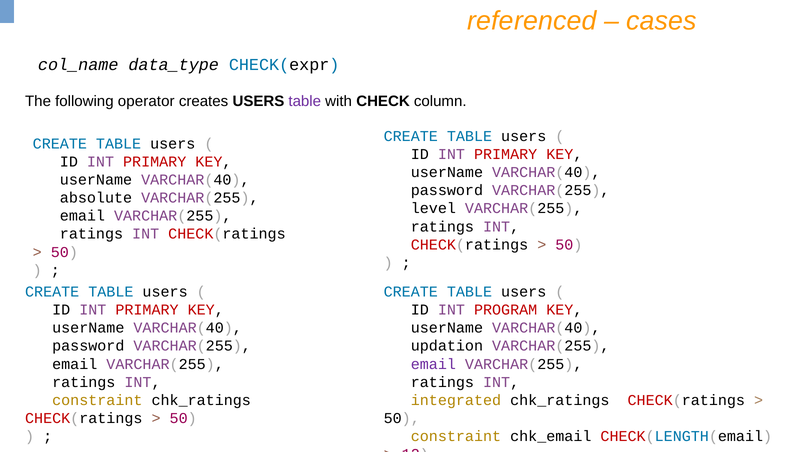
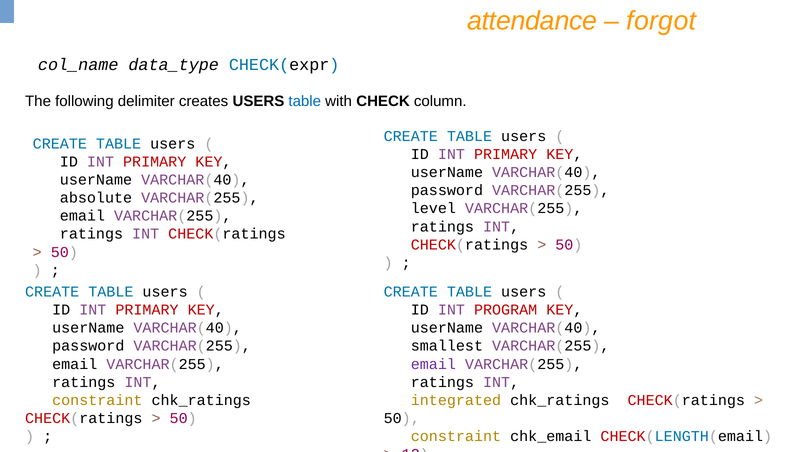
referenced: referenced -> attendance (532, 21)
cases: cases -> forgot (661, 21)
operator: operator -> delimiter (146, 101)
table colour: purple -> blue (305, 101)
updation: updation -> smallest (447, 346)
